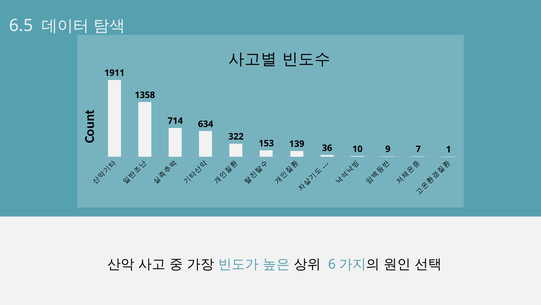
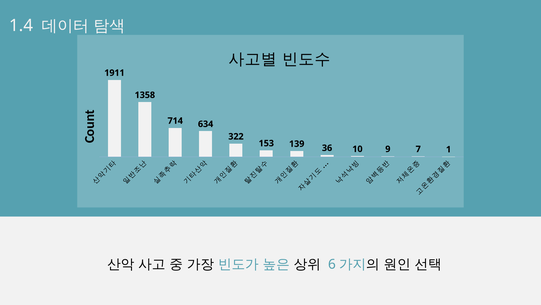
6.5: 6.5 -> 1.4 (21, 25)
